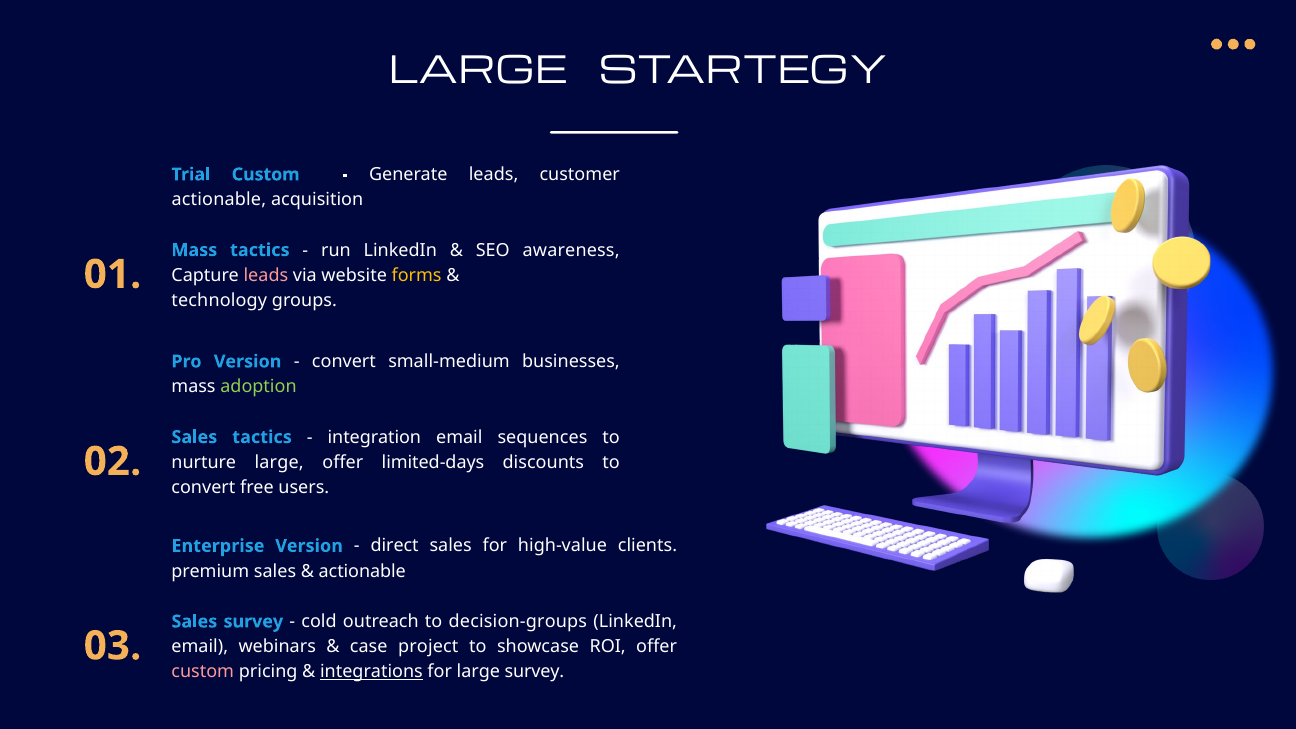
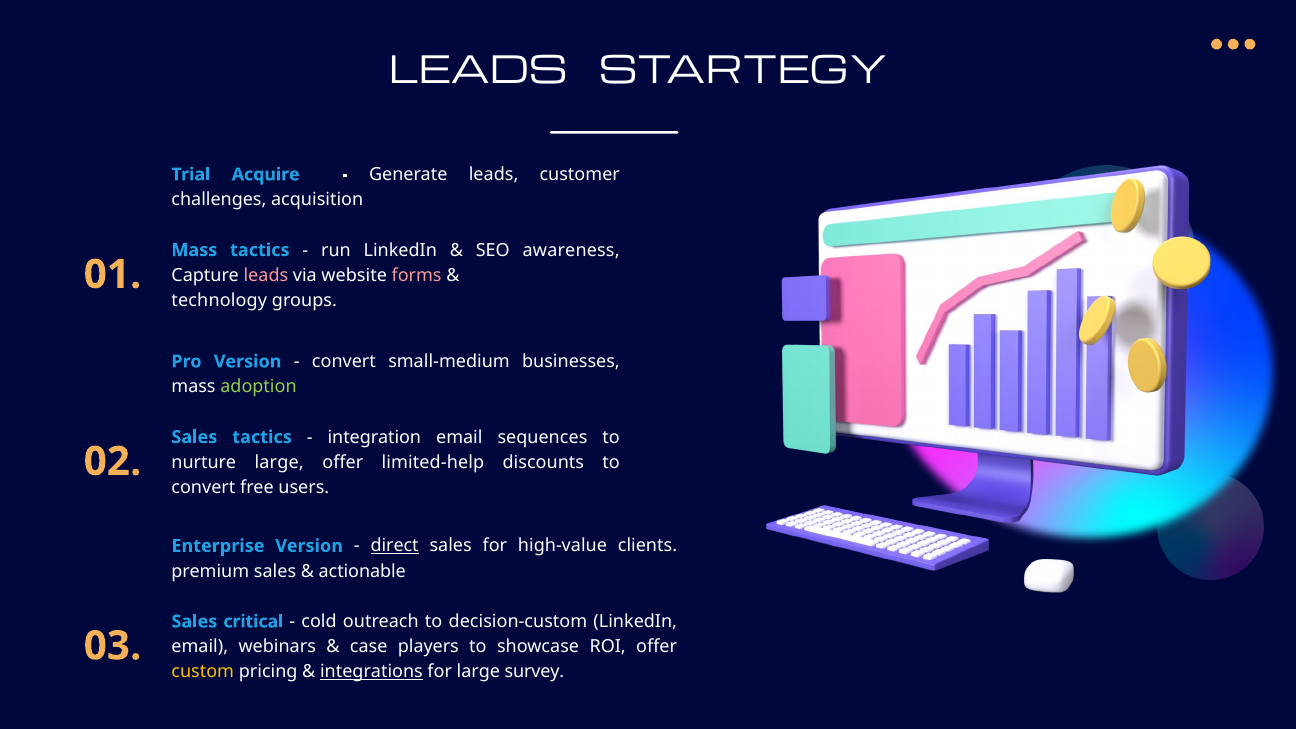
LARGE: LARGE -> LEADS (478, 71)
Trial Custom: Custom -> Acquire (266, 174)
actionable: actionable -> challenges (219, 200)
forms colour: yellow -> pink (417, 275)
limited-days: limited-days -> limited-help (433, 462)
direct underline: none -> present (395, 546)
Sales survey: survey -> critical (253, 622)
decision-groups: decision-groups -> decision-custom (518, 622)
project: project -> players (428, 647)
custom colour: pink -> yellow (203, 672)
